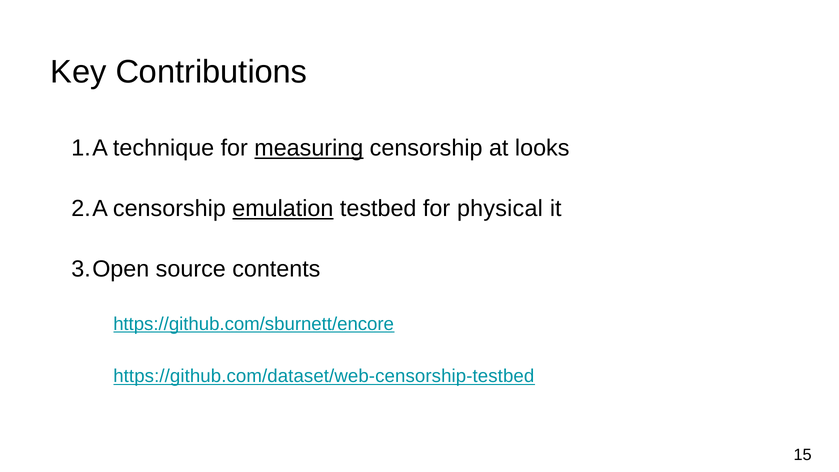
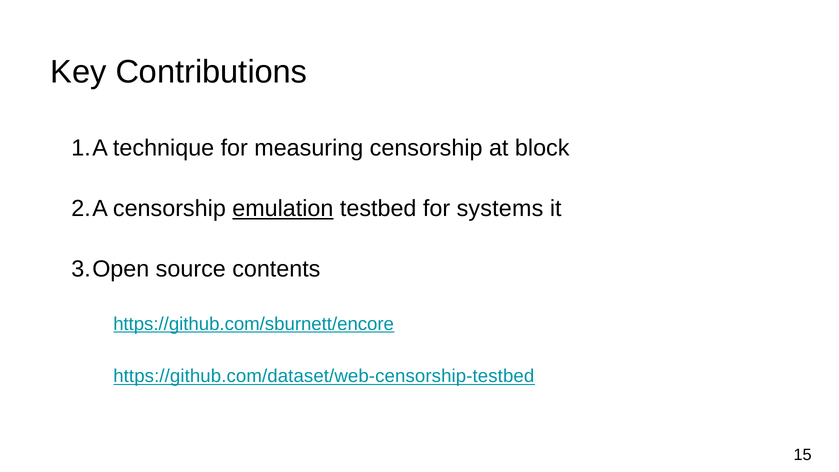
measuring underline: present -> none (309, 148)
looks: looks -> block (542, 148)
physical: physical -> systems (500, 209)
